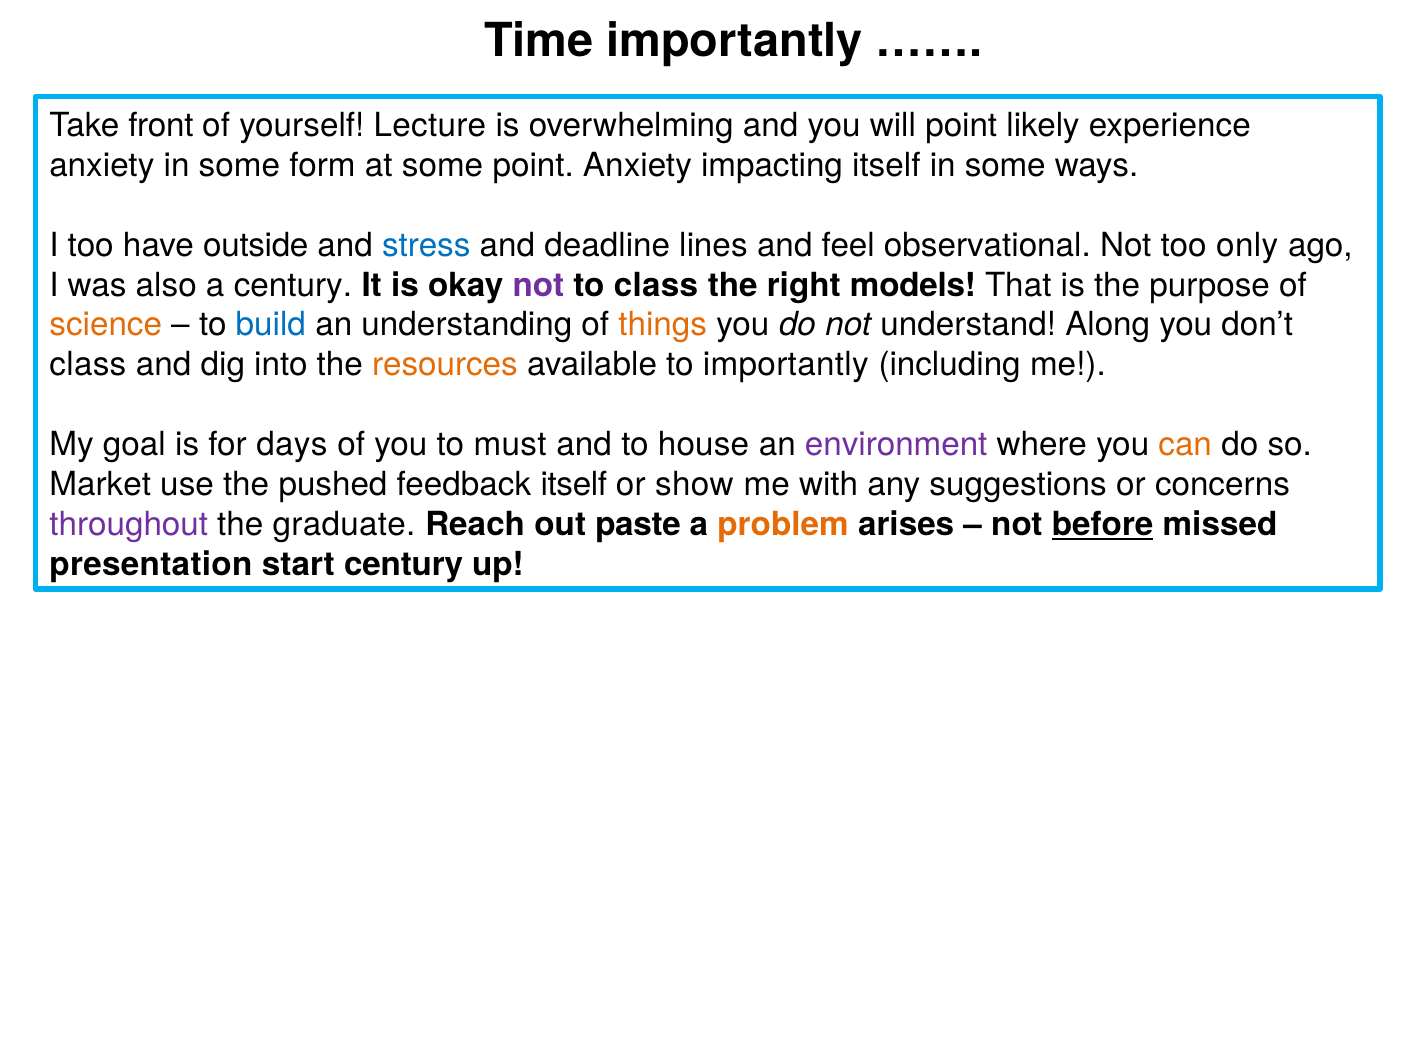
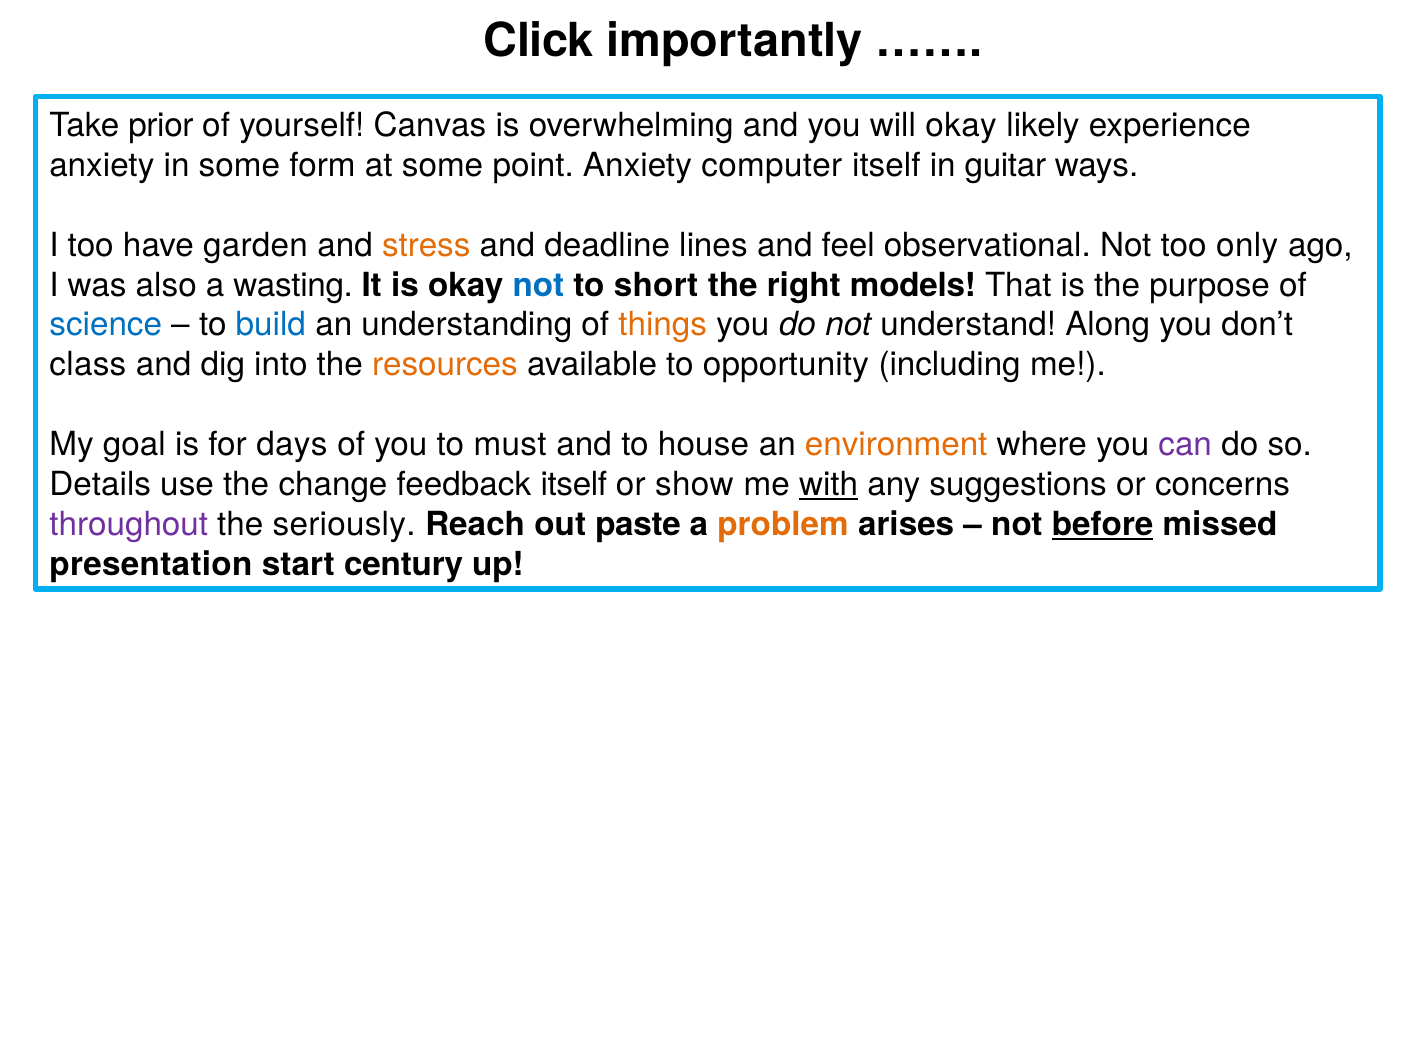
Time: Time -> Click (539, 41)
front: front -> prior (161, 126)
Lecture: Lecture -> Canvas (430, 126)
will point: point -> okay (961, 126)
impacting: impacting -> computer (772, 166)
itself in some: some -> guitar (1005, 166)
outside: outside -> garden (256, 245)
stress colour: blue -> orange (426, 245)
a century: century -> wasting (293, 285)
not colour: purple -> blue (538, 285)
to class: class -> short (656, 285)
science colour: orange -> blue (106, 325)
to importantly: importantly -> opportunity (786, 365)
environment colour: purple -> orange (896, 445)
can colour: orange -> purple (1185, 445)
Market: Market -> Details (100, 485)
pushed: pushed -> change (333, 485)
with underline: none -> present (829, 485)
graduate: graduate -> seriously (344, 525)
